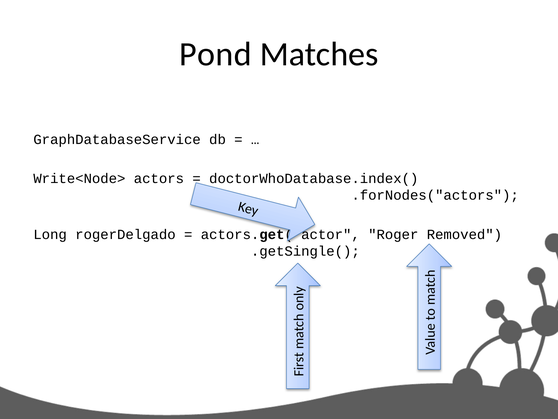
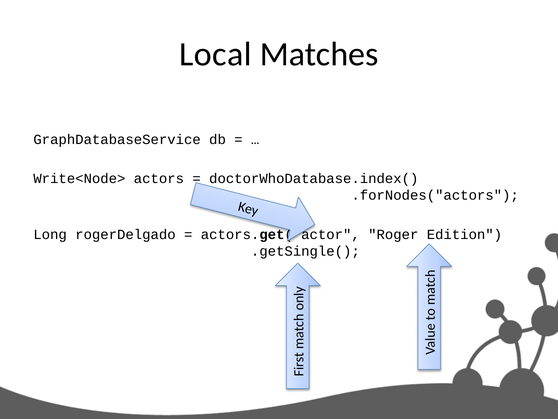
Pond: Pond -> Local (215, 54)
Removed: Removed -> Edition (464, 234)
